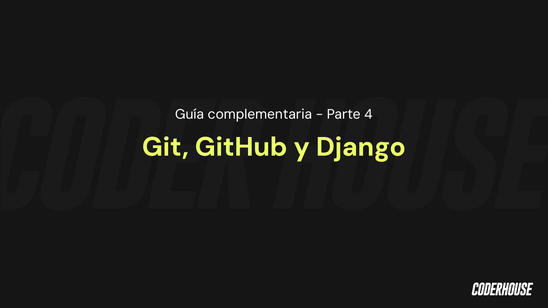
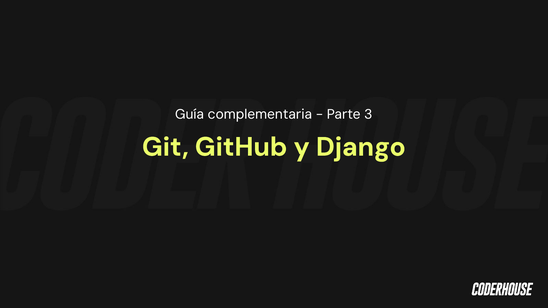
4: 4 -> 3 (368, 114)
